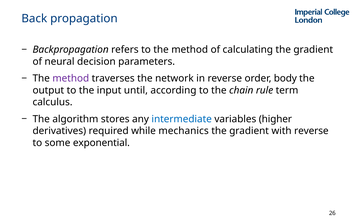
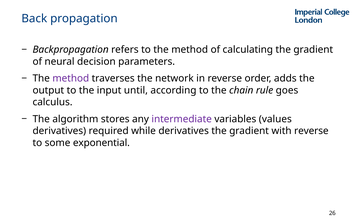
body: body -> adds (285, 78)
term: term -> goes (287, 90)
intermediate colour: blue -> purple (182, 119)
higher: higher -> values (275, 119)
while mechanics: mechanics -> derivatives (184, 131)
